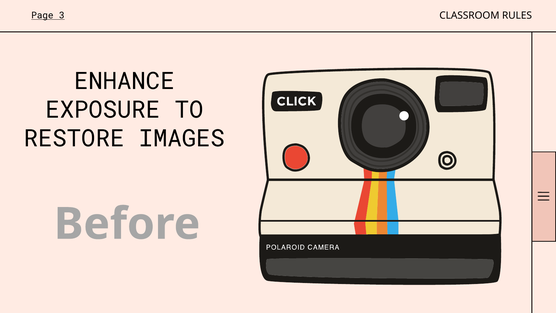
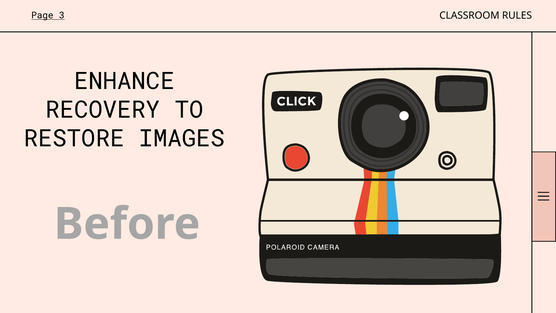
EXPOSURE: EXPOSURE -> RECOVERY (103, 110)
